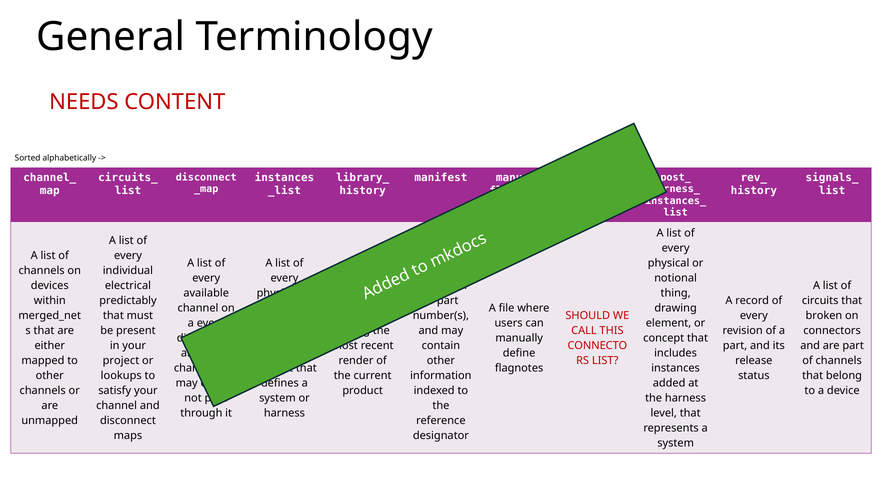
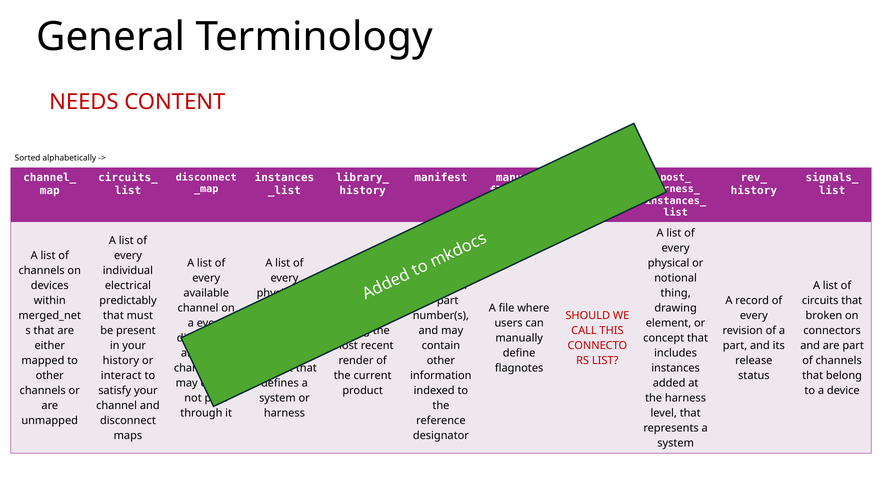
project: project -> history (121, 361)
lookups: lookups -> interact (121, 376)
